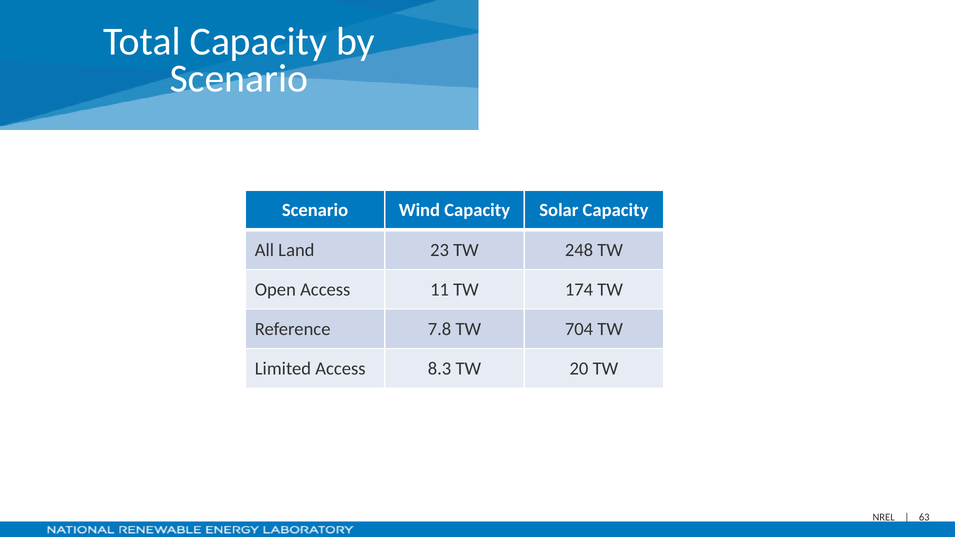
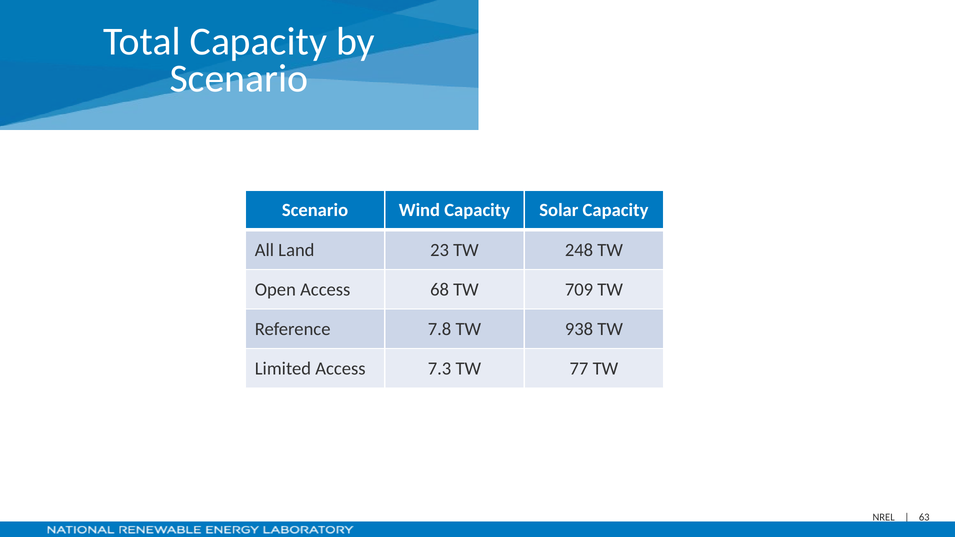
11: 11 -> 68 (440, 290)
174: 174 -> 709 (579, 290)
704: 704 -> 938 (579, 329)
8.3: 8.3 -> 7.3 (440, 369)
20: 20 -> 77 (579, 369)
